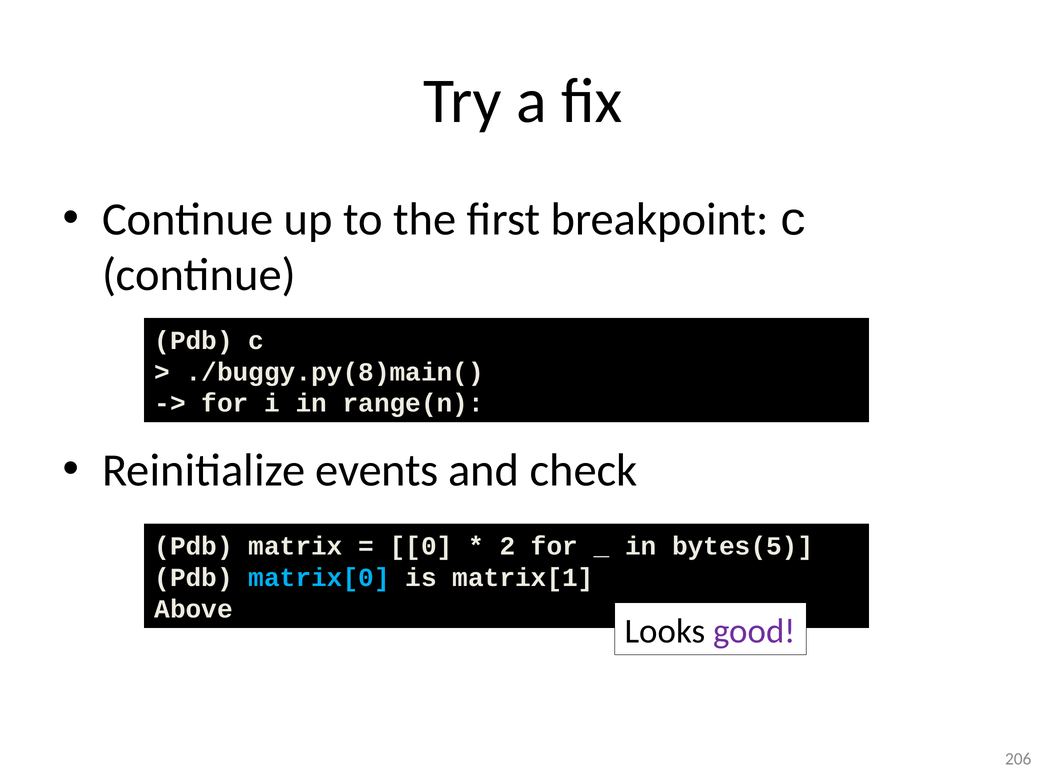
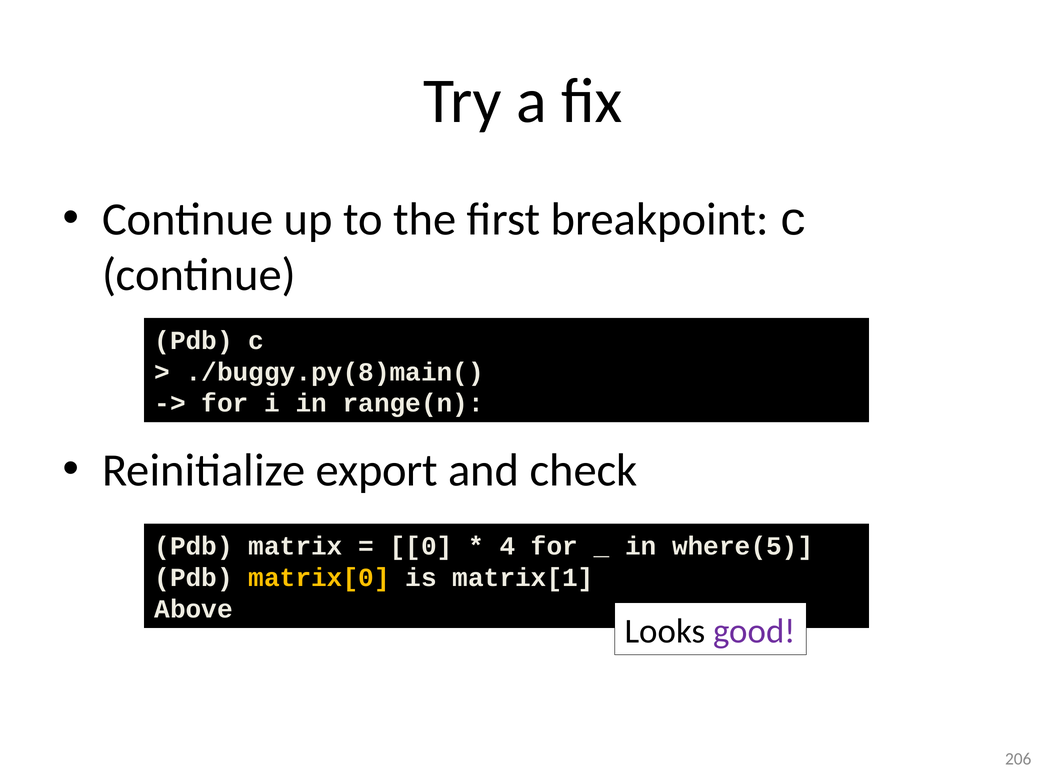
events: events -> export (377, 471)
2: 2 -> 4 (507, 547)
bytes(5: bytes(5 -> where(5 (743, 547)
matrix[0 colour: light blue -> yellow (319, 578)
